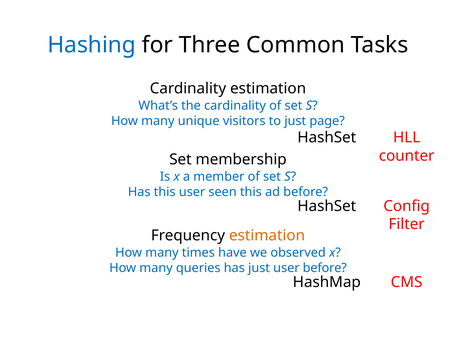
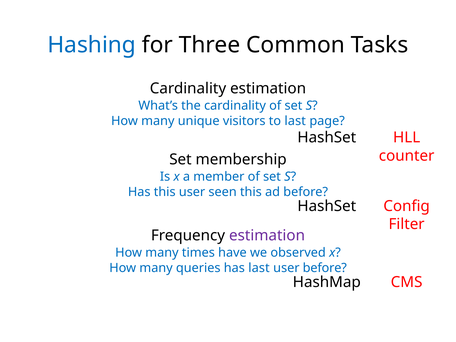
to just: just -> last (295, 121)
estimation colour: orange -> purple (267, 236)
has just: just -> last (259, 268)
